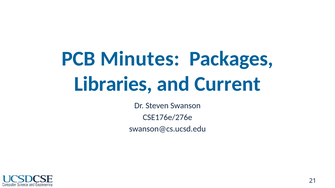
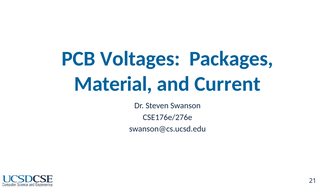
Minutes: Minutes -> Voltages (140, 59)
Libraries: Libraries -> Material (113, 84)
